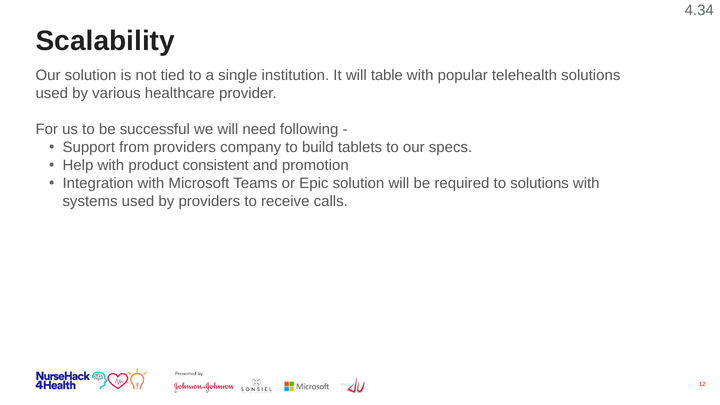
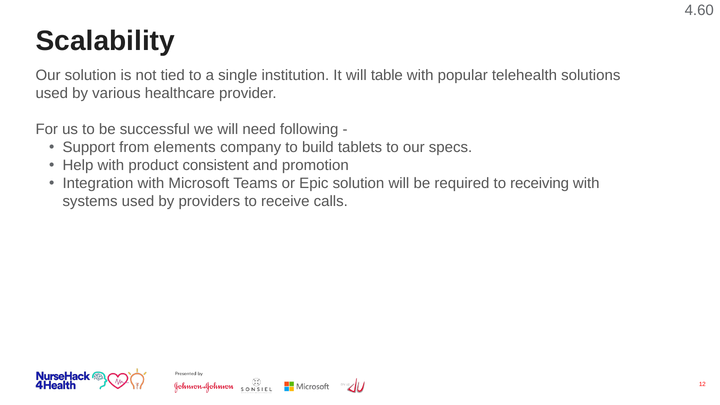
4.34: 4.34 -> 4.60 (699, 10)
from providers: providers -> elements (185, 148)
to solutions: solutions -> receiving (540, 184)
